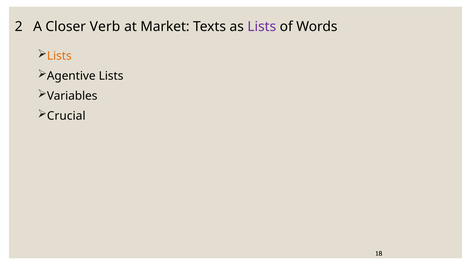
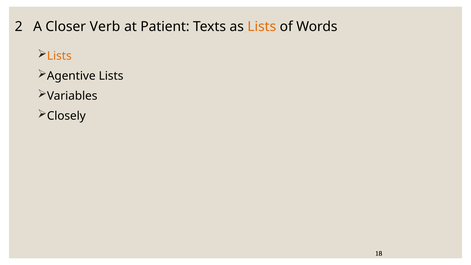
Market: Market -> Patient (165, 27)
Lists colour: purple -> orange (262, 27)
Crucial: Crucial -> Closely (66, 116)
